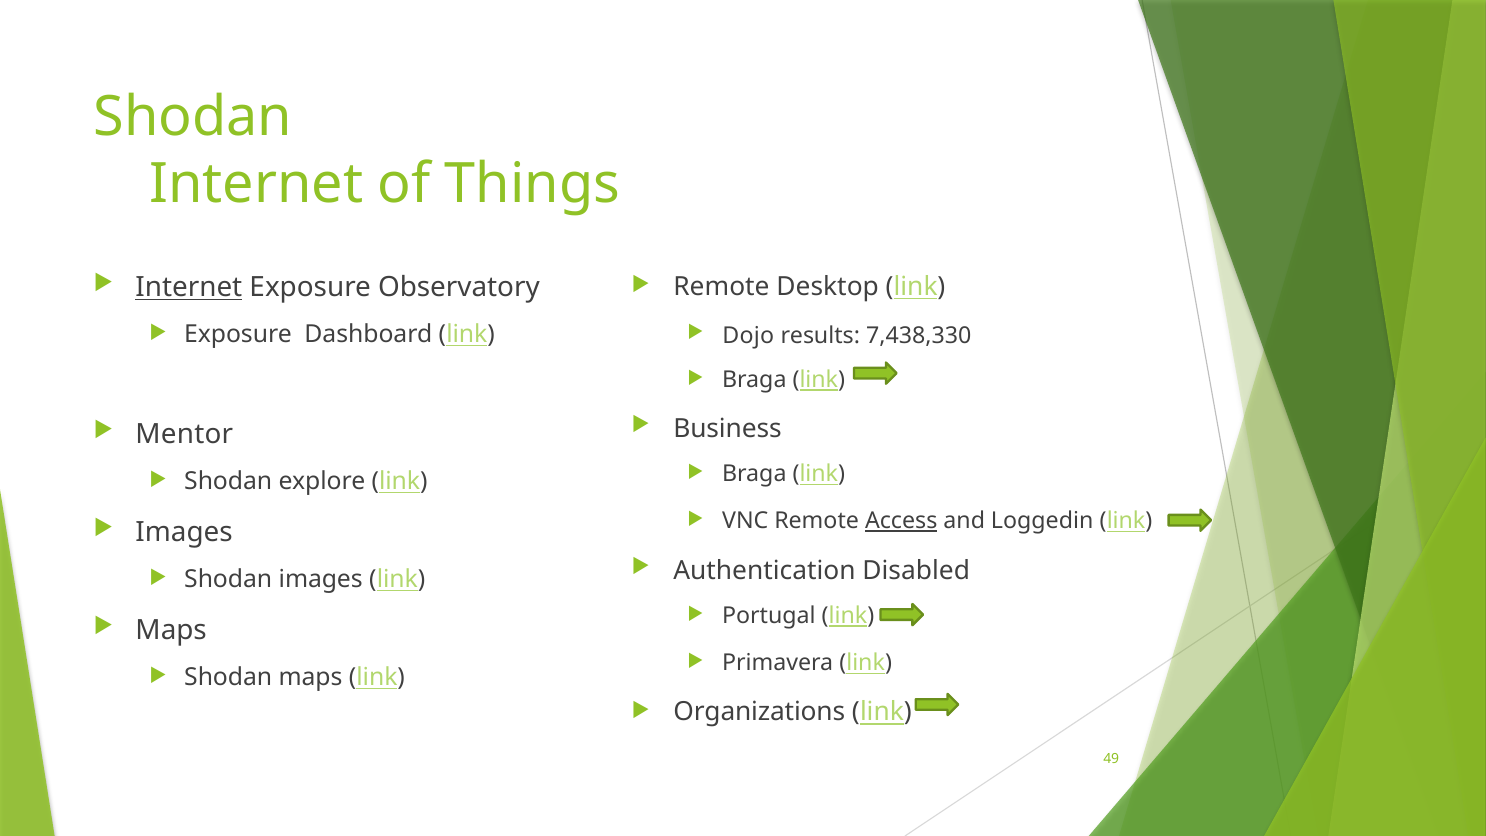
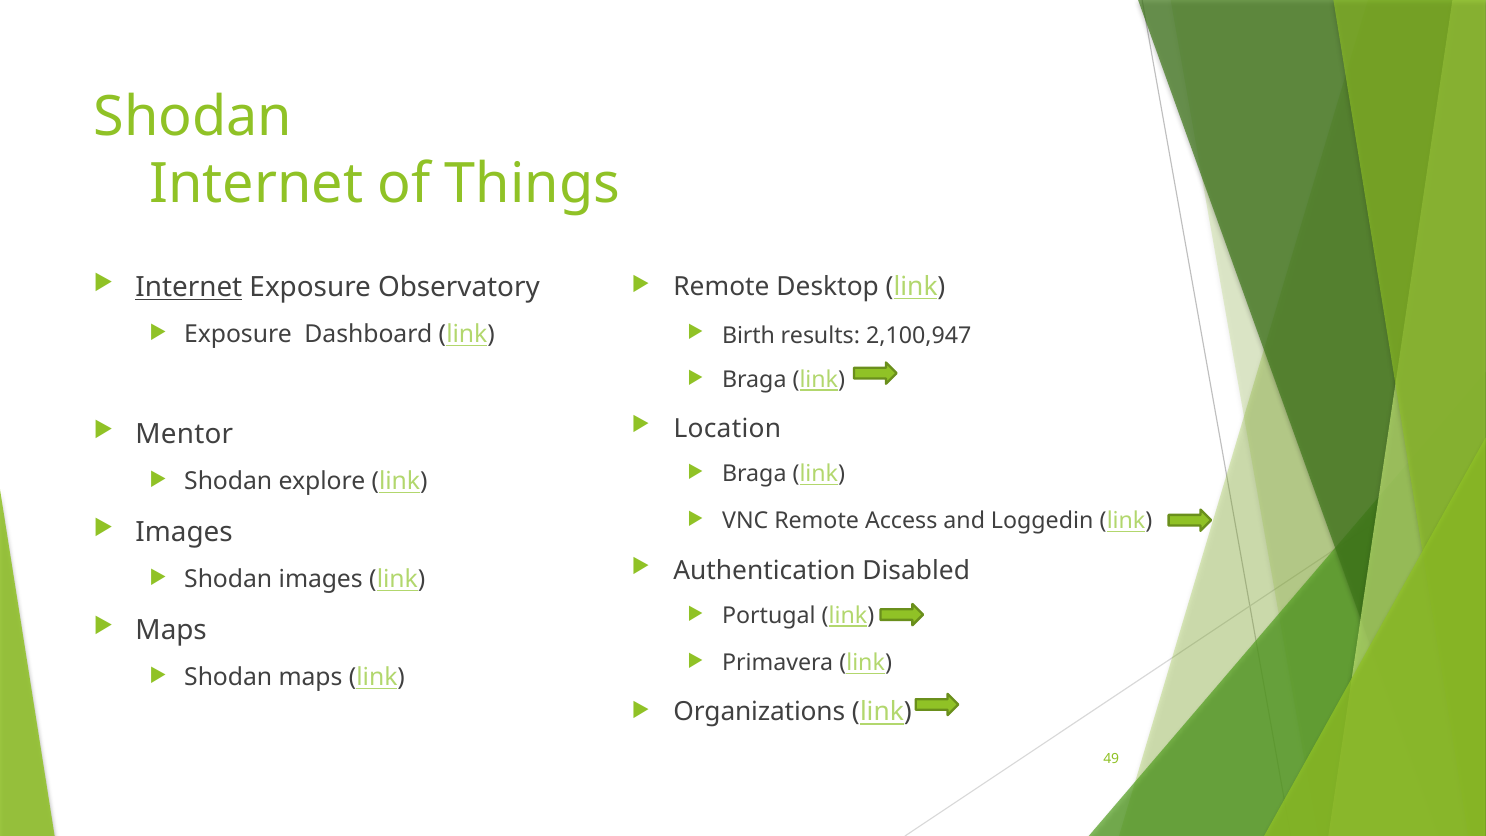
Dojo: Dojo -> Birth (748, 336)
7,438,330: 7,438,330 -> 2,100,947 (919, 336)
Business: Business -> Location (727, 429)
Access underline: present -> none (901, 521)
